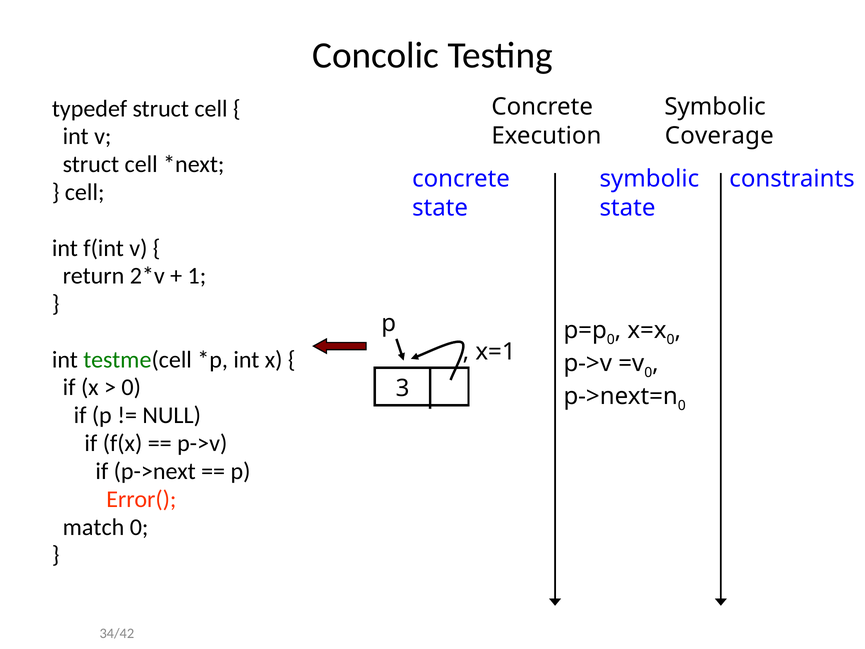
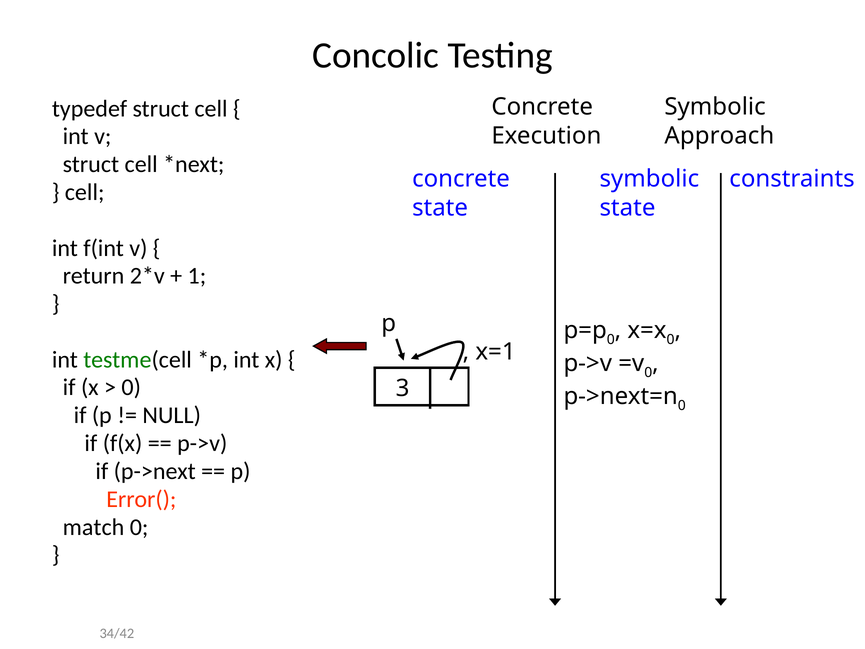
Coverage: Coverage -> Approach (719, 136)
